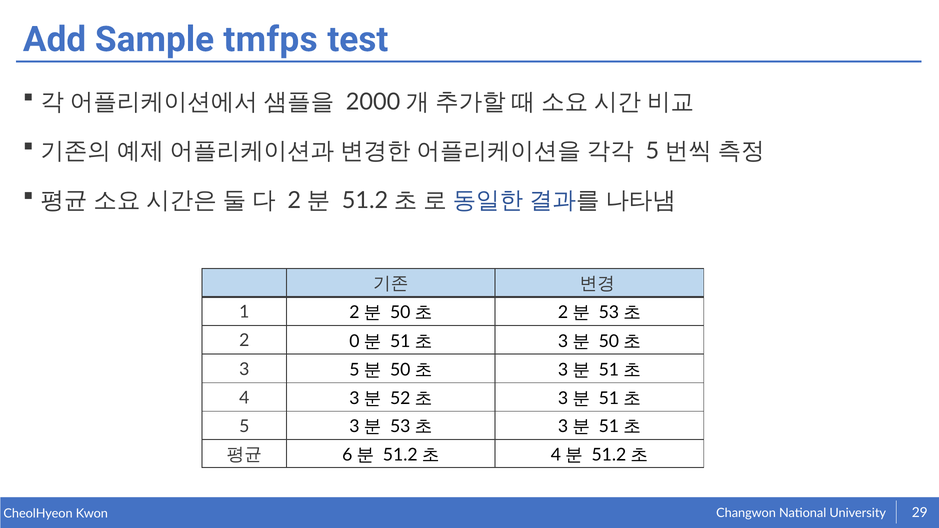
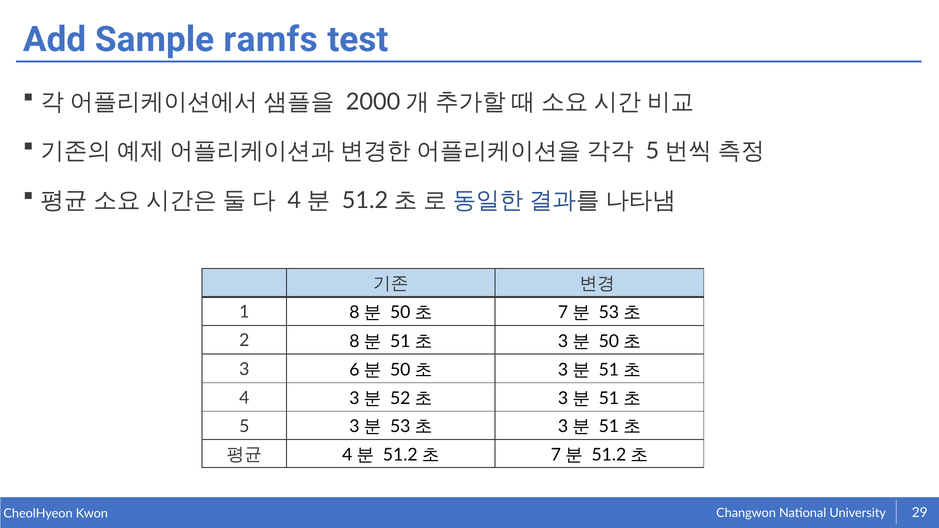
tmfps: tmfps -> ramfs (271, 39)
2: 2 -> 4 (294, 200)
1 2: 2 -> 8 (354, 313)
2: 2 -> 7 (563, 313)
2 0: 0 -> 8 (354, 341)
3 5: 5 -> 6 (354, 370)
6: 6 -> 4 (347, 455)
4: 4 -> 7 (556, 455)
